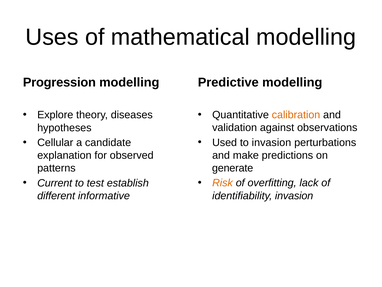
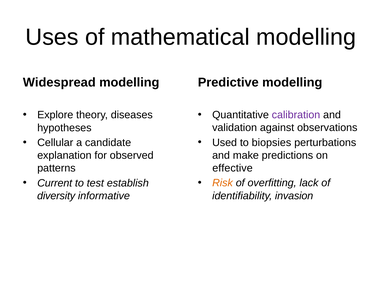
Progression: Progression -> Widespread (59, 82)
calibration colour: orange -> purple (296, 115)
to invasion: invasion -> biopsies (271, 142)
generate: generate -> effective (233, 168)
different: different -> diversity (56, 196)
